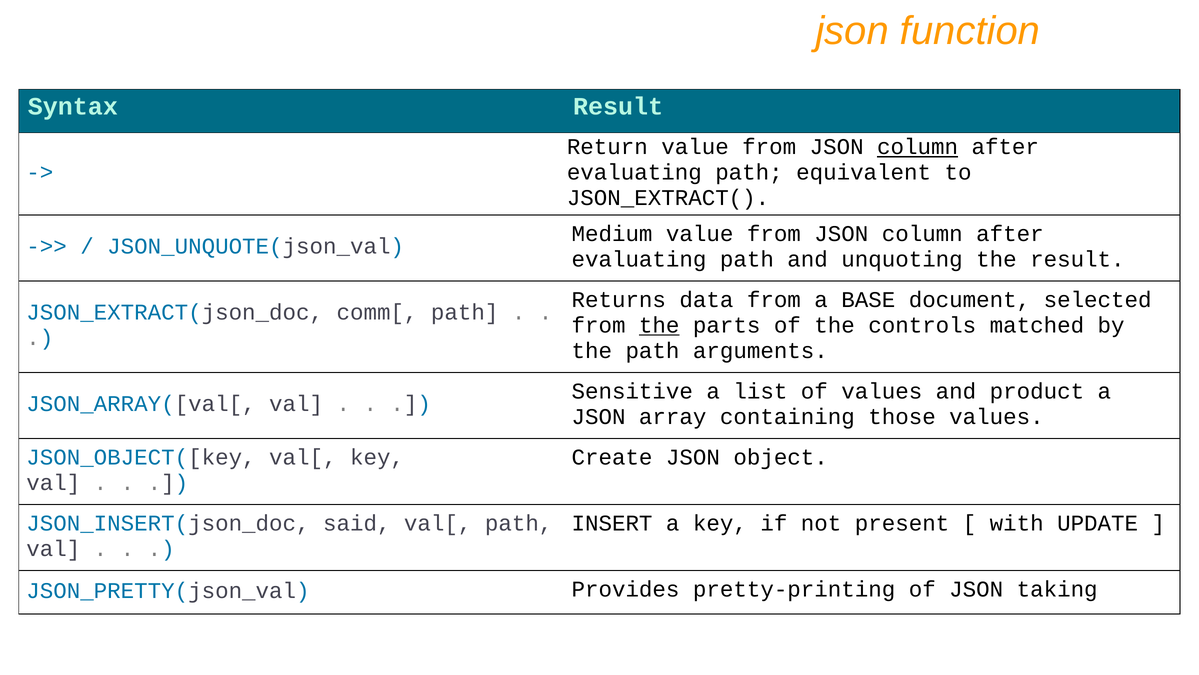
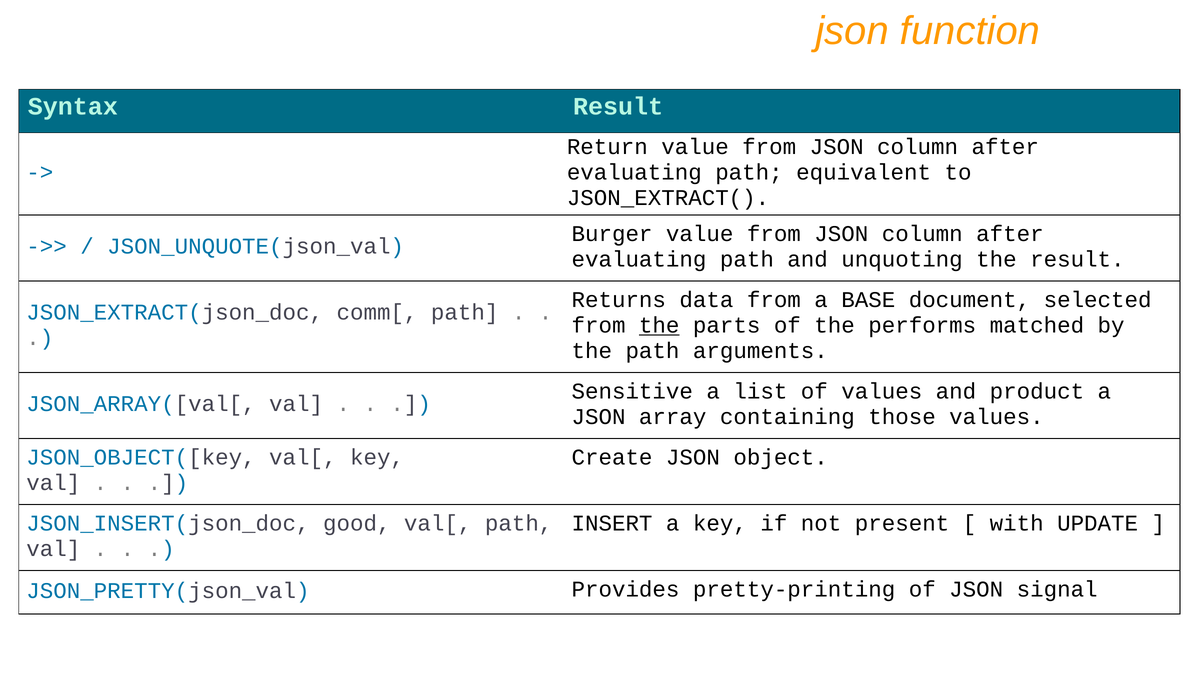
column underline: present -> none (918, 147)
Medium: Medium -> Burger (612, 234)
controls: controls -> performs (922, 325)
said: said -> good (357, 523)
taking: taking -> signal (1057, 589)
